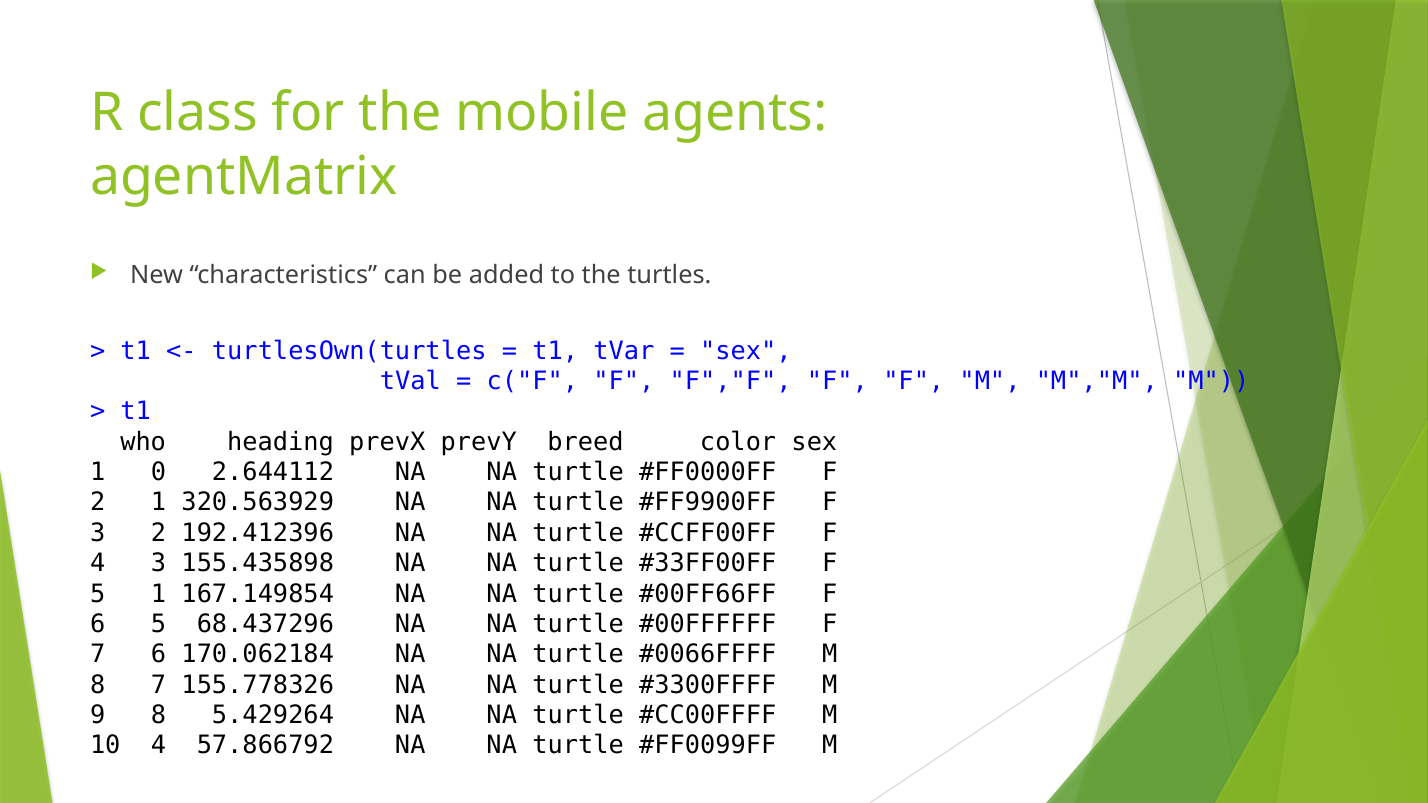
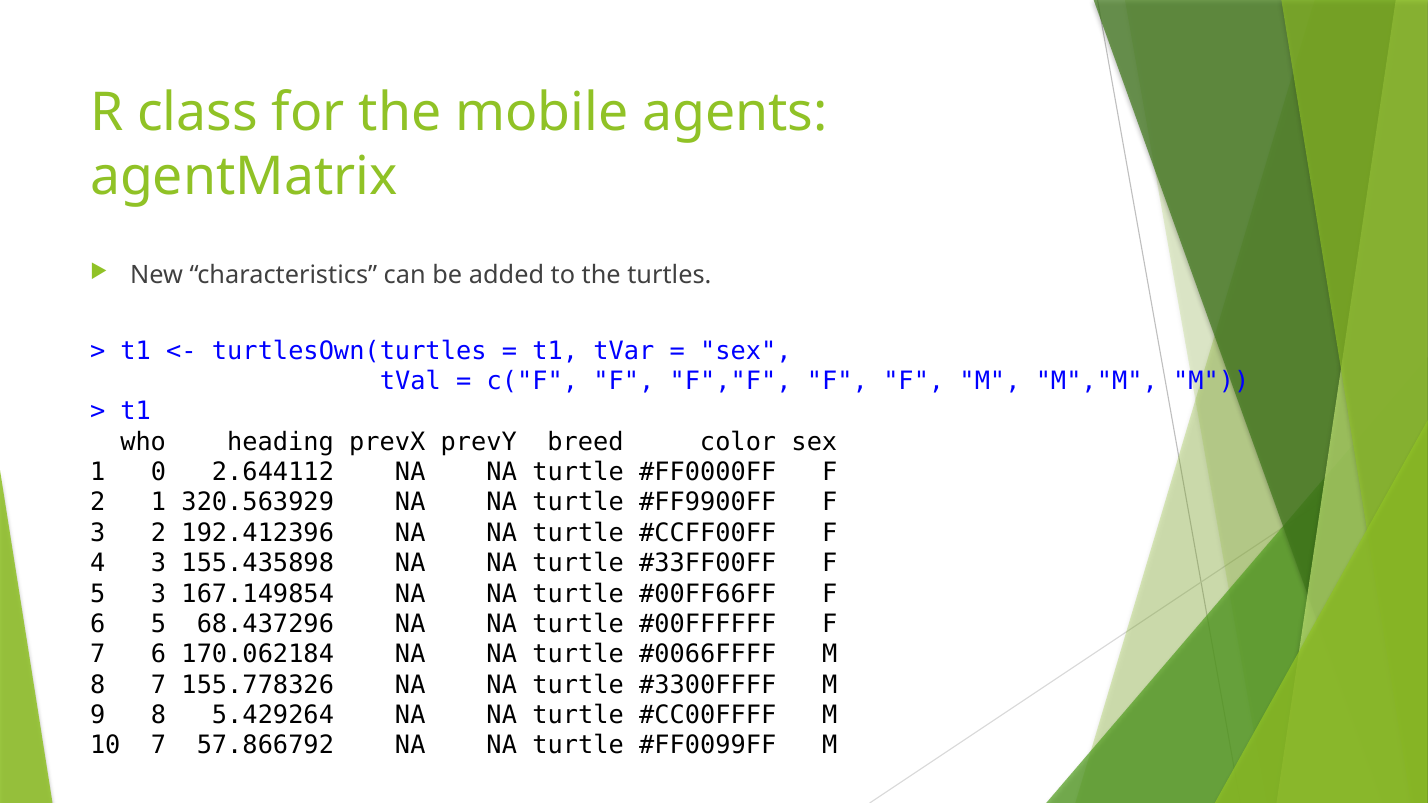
5 1: 1 -> 3 (159, 594)
10 4: 4 -> 7 (159, 746)
